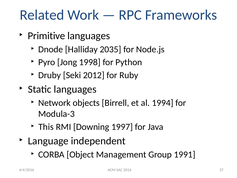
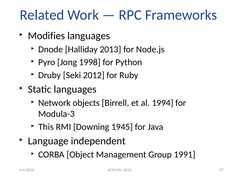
Primitive: Primitive -> Modifies (46, 36)
2035: 2035 -> 2013 (111, 49)
1997: 1997 -> 1945 (122, 127)
